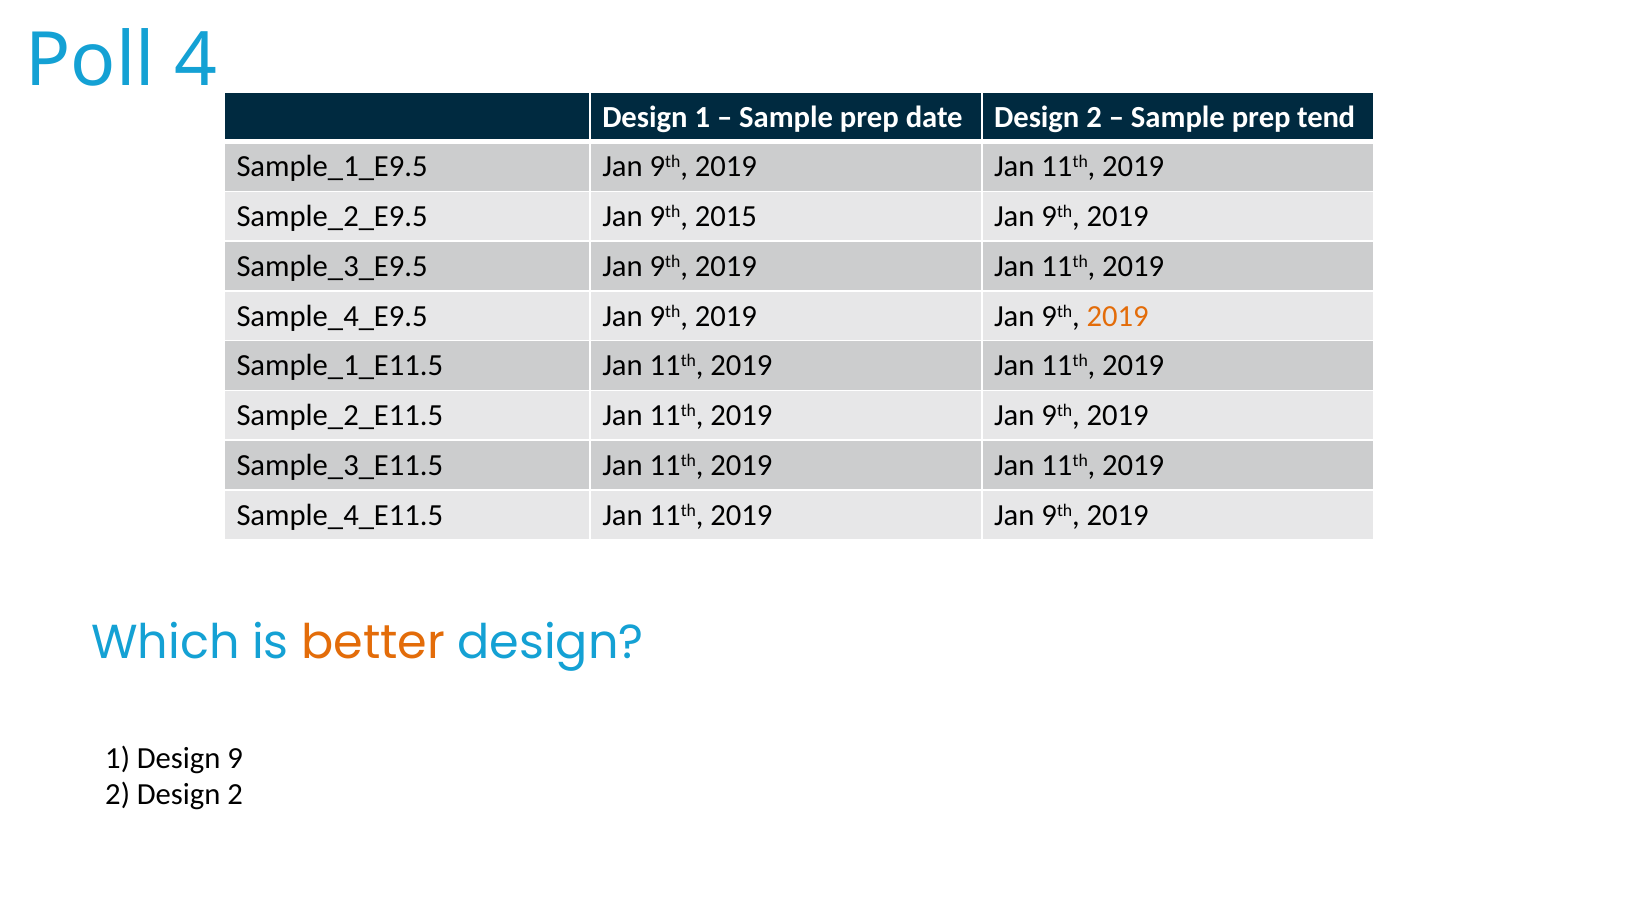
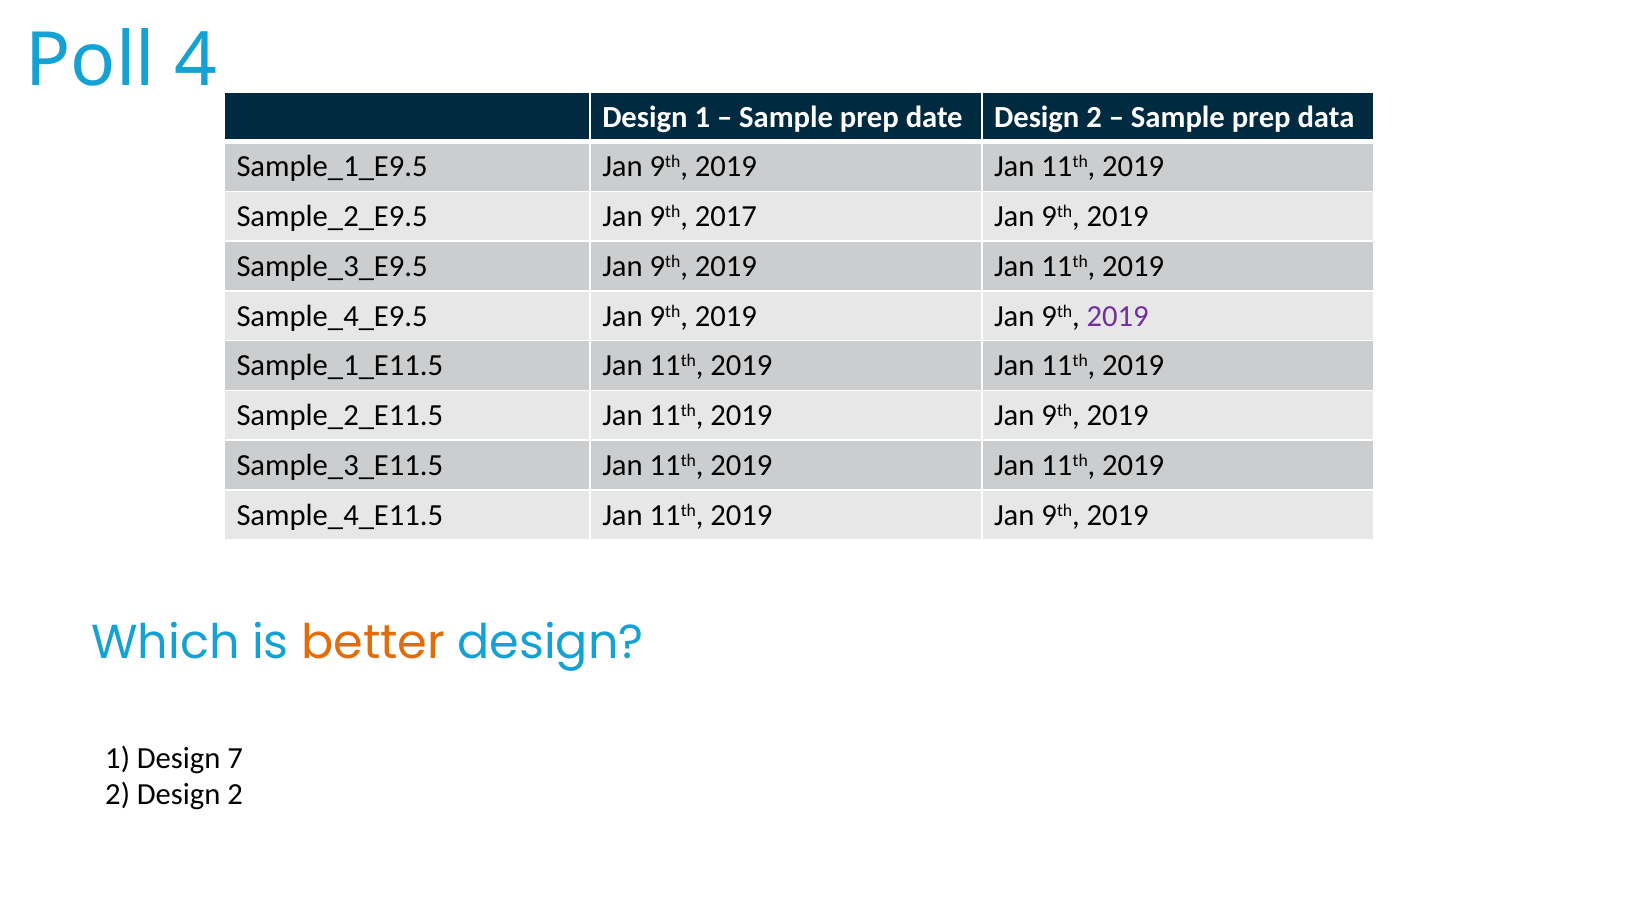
tend: tend -> data (1326, 117)
2015: 2015 -> 2017 (726, 217)
2019 colour: orange -> purple (1118, 316)
9: 9 -> 7 (235, 758)
